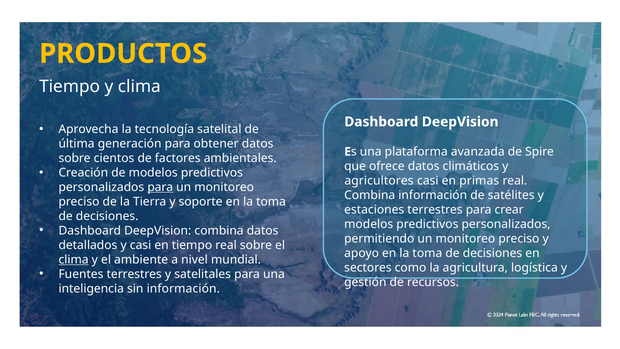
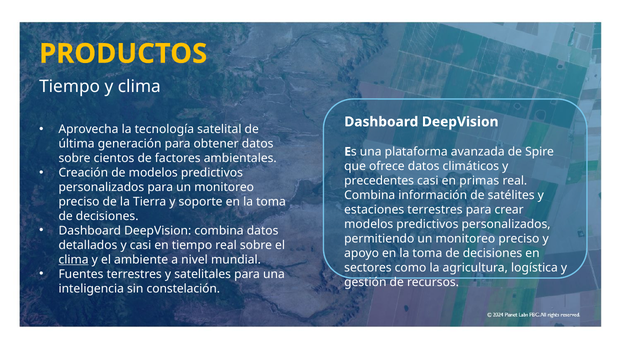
agricultores: agricultores -> precedentes (379, 181)
para underline: present -> none (160, 187)
sin información: información -> constelación (183, 288)
